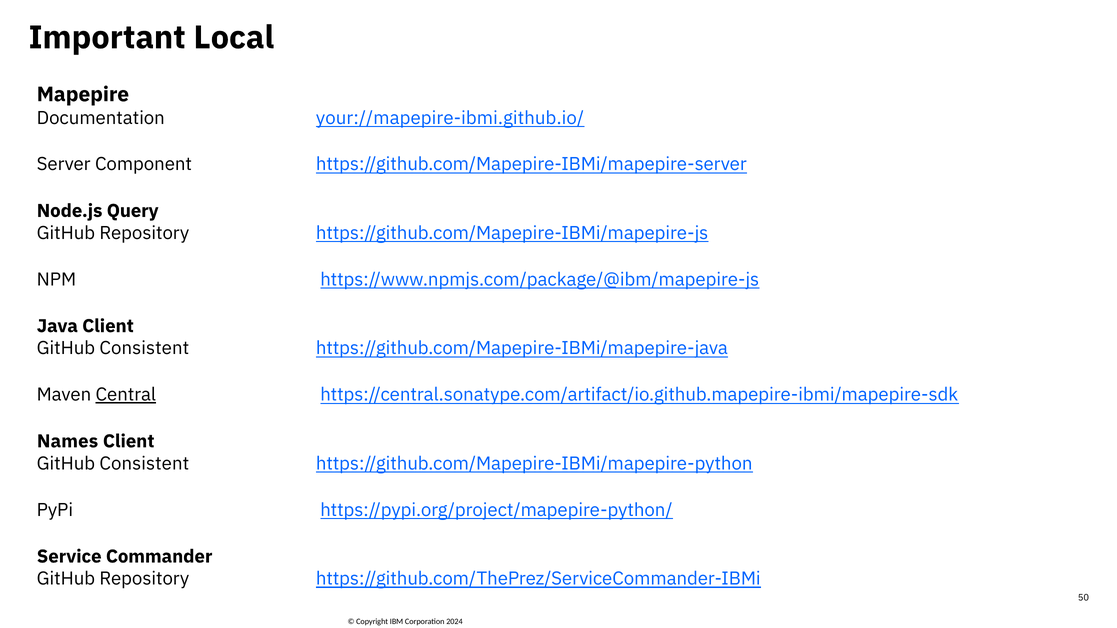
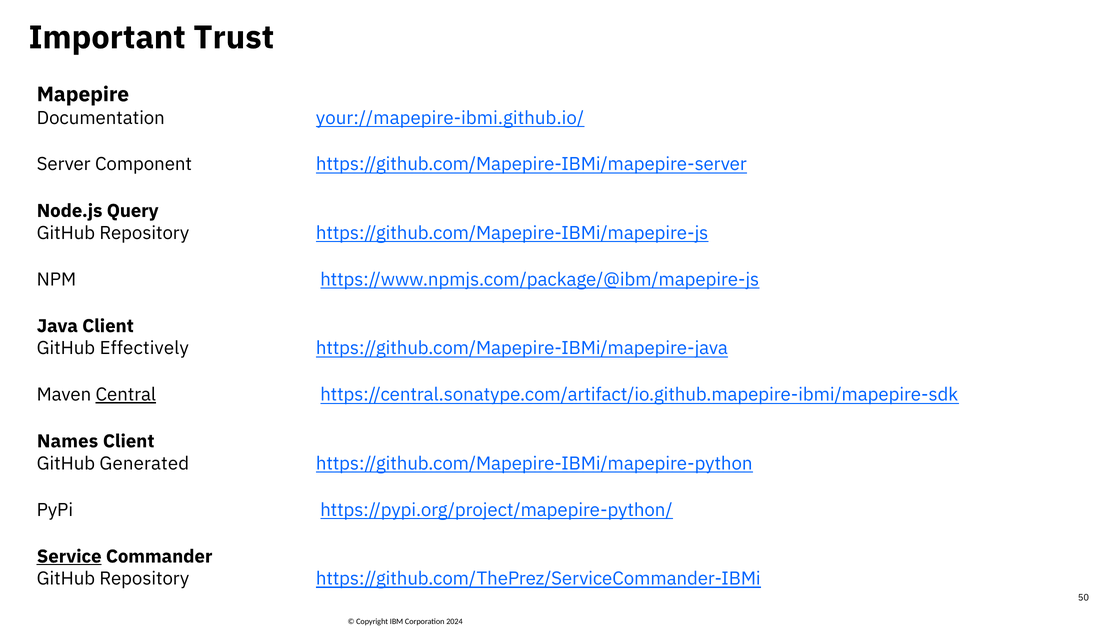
Local: Local -> Trust (234, 38)
Consistent: Consistent -> Effectively (144, 348)
Consistent: Consistent -> Generated (144, 464)
Service underline: none -> present (69, 557)
